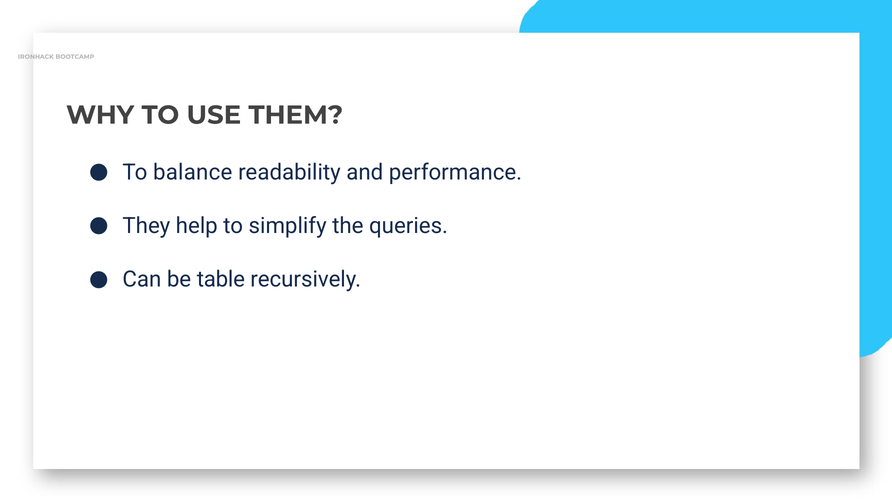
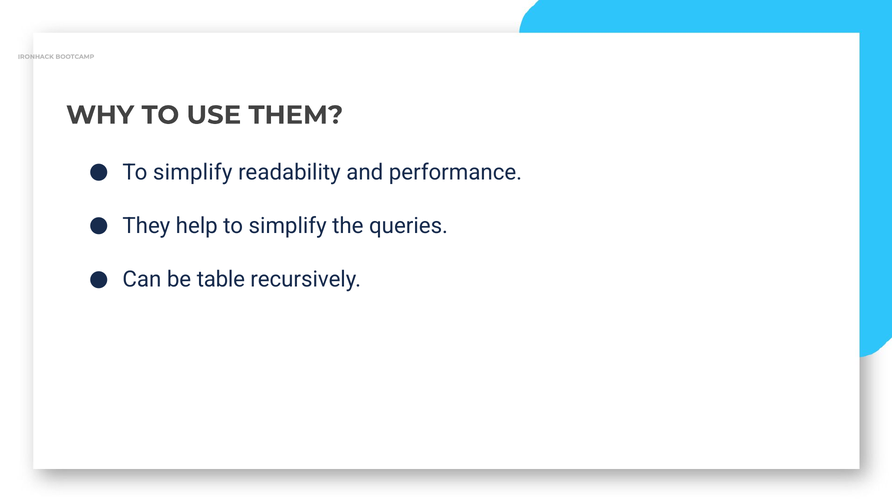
balance: balance -> simplify (193, 172)
